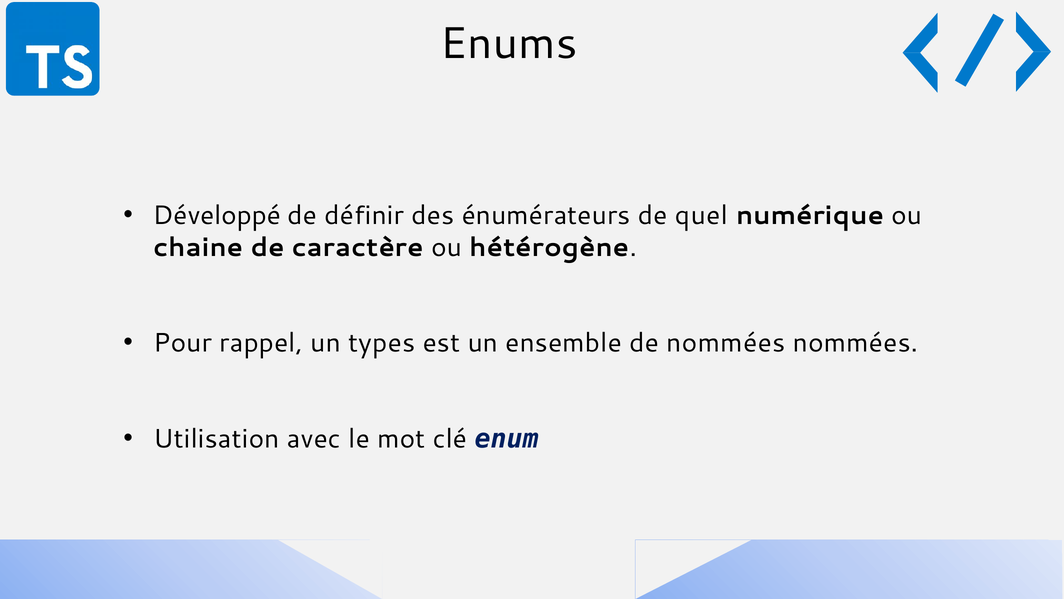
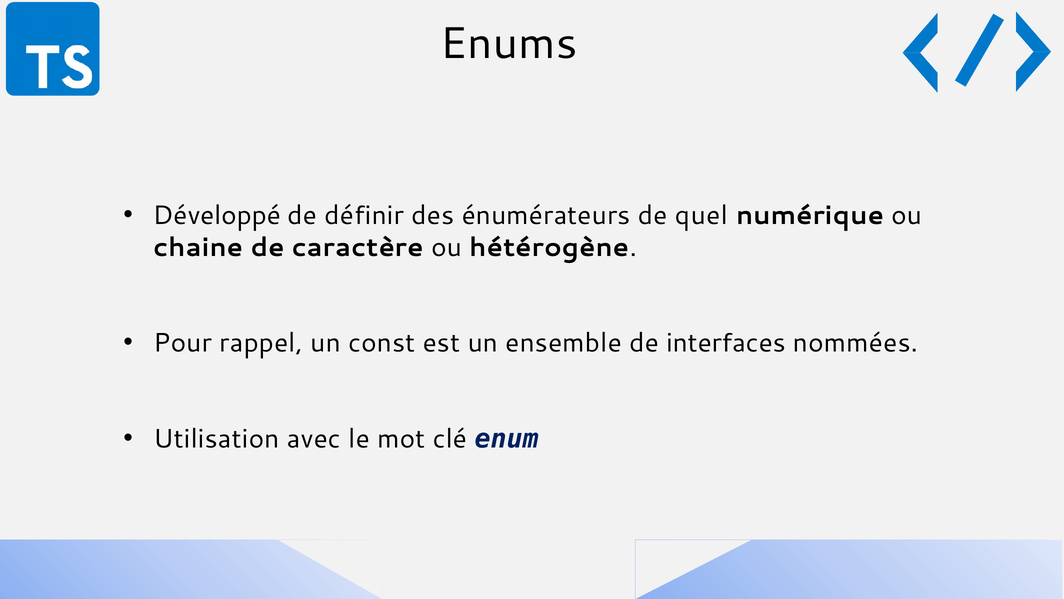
types: types -> const (382, 343)
de nommées: nommées -> interfaces (726, 343)
